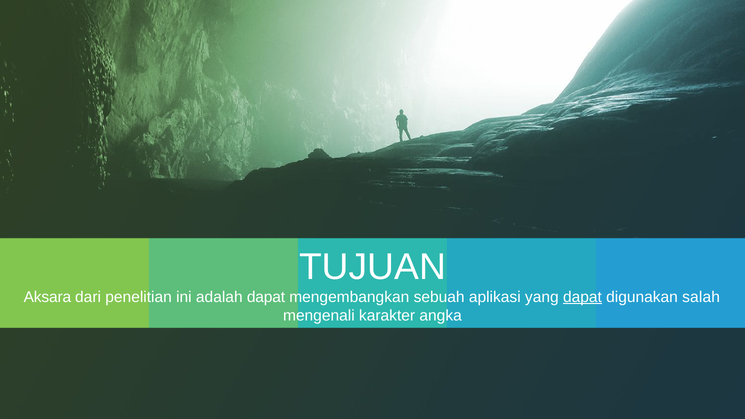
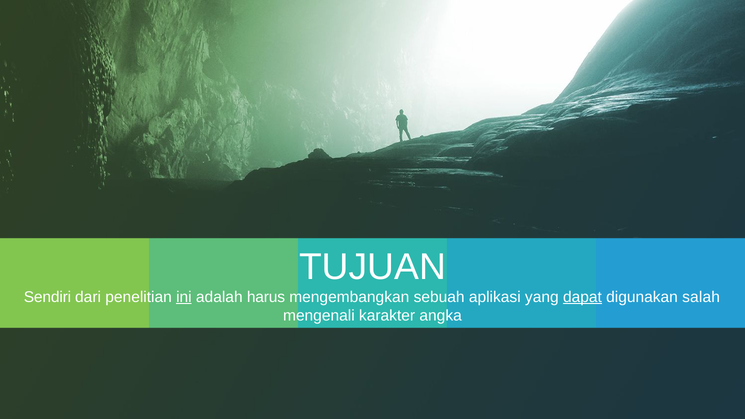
Aksara: Aksara -> Sendiri (47, 297)
ini underline: none -> present (184, 297)
adalah dapat: dapat -> harus (266, 297)
